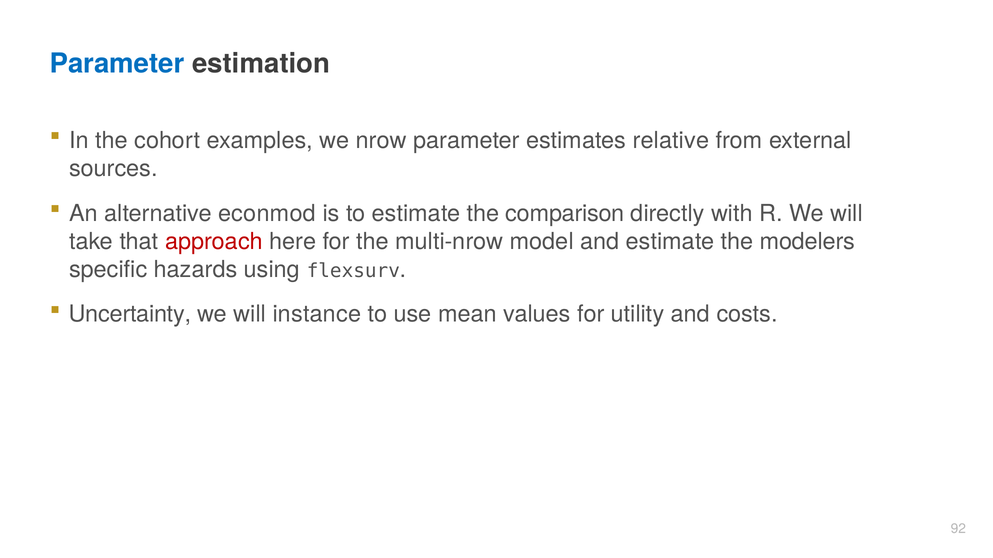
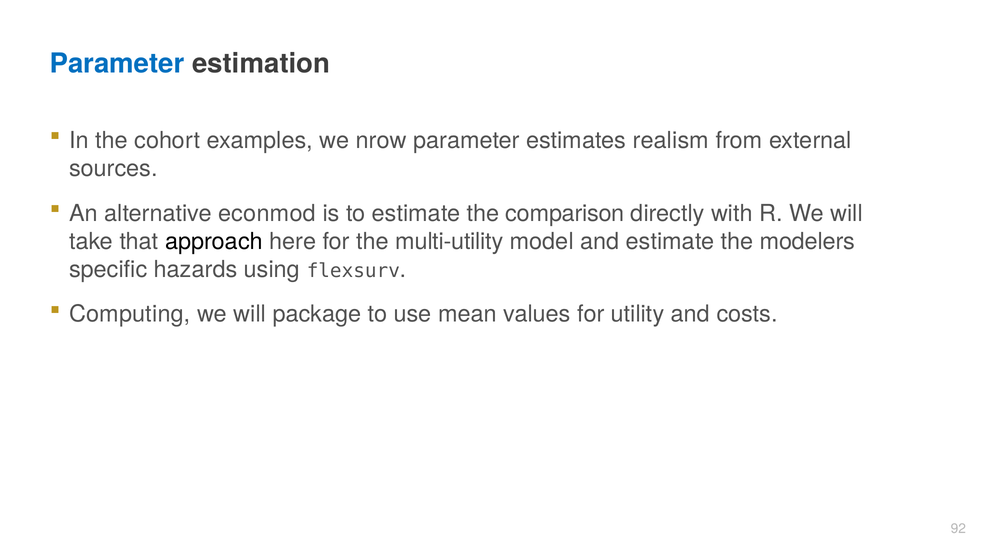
relative: relative -> realism (671, 141)
approach colour: red -> black (214, 242)
multi-nrow: multi-nrow -> multi-utility (449, 242)
Uncertainty: Uncertainty -> Computing (130, 315)
instance: instance -> package (317, 315)
